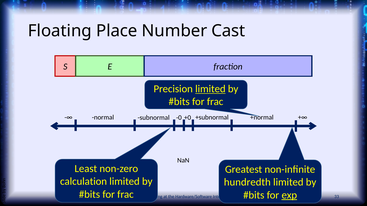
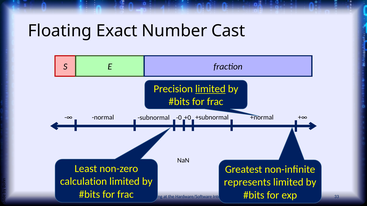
Place: Place -> Exact (117, 31)
hundredth: hundredth -> represents (247, 183)
exp underline: present -> none (289, 195)
